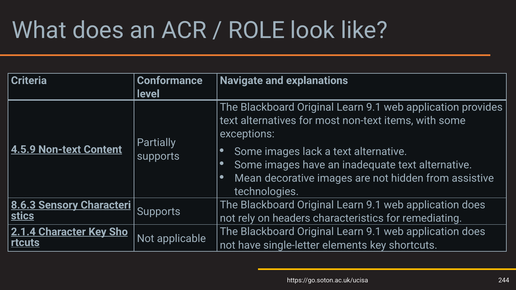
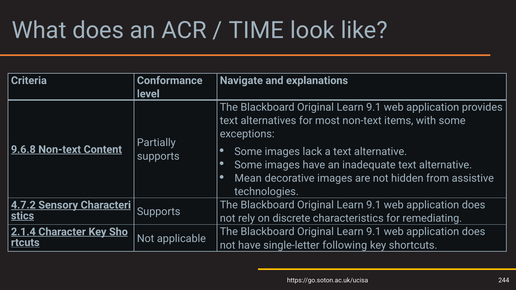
ROLE: ROLE -> TIME (256, 31)
4.5.9: 4.5.9 -> 9.6.8 (23, 150)
8.6.3: 8.6.3 -> 4.7.2 (23, 205)
headers: headers -> discrete (291, 219)
elements: elements -> following (345, 245)
